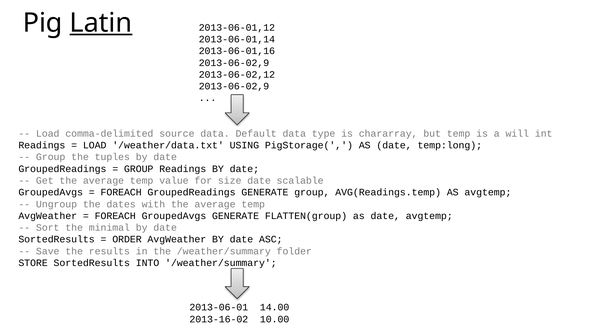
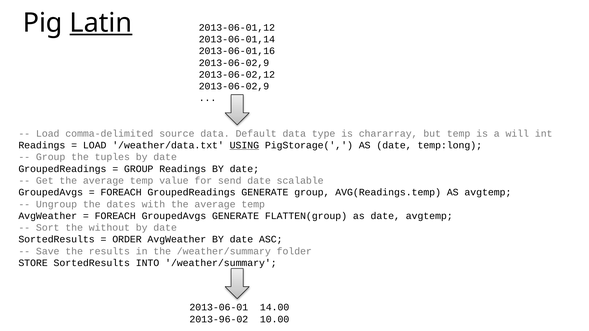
USING underline: none -> present (244, 145)
size: size -> send (230, 181)
minimal: minimal -> without (109, 228)
2013-16-02: 2013-16-02 -> 2013-96-02 (219, 319)
